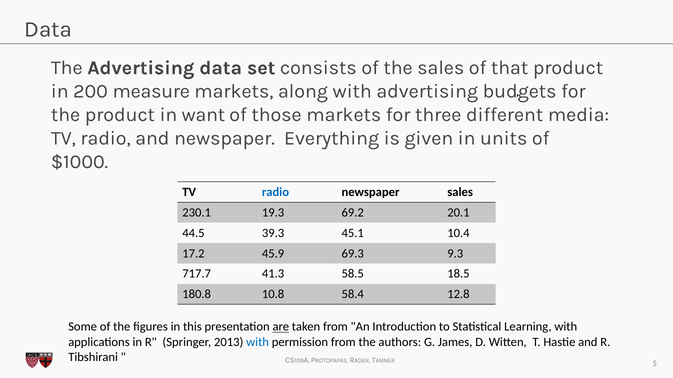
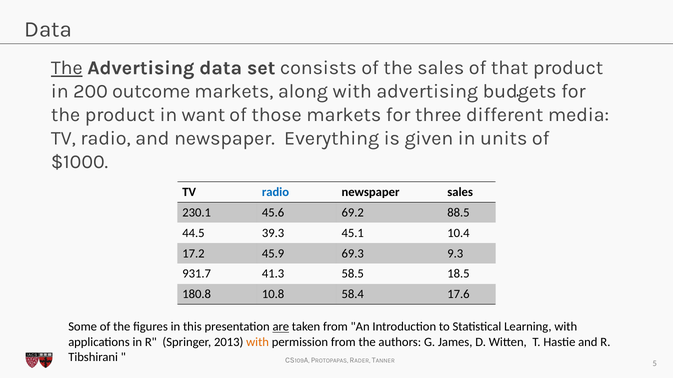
The underline: none -> present (67, 68)
measure: measure -> outcome (151, 91)
19.3: 19.3 -> 45.6 (273, 213)
20.1: 20.1 -> 88.5 (458, 213)
717.7: 717.7 -> 931.7 (197, 274)
12.8: 12.8 -> 17.6 (458, 295)
with colour: blue -> orange (258, 342)
